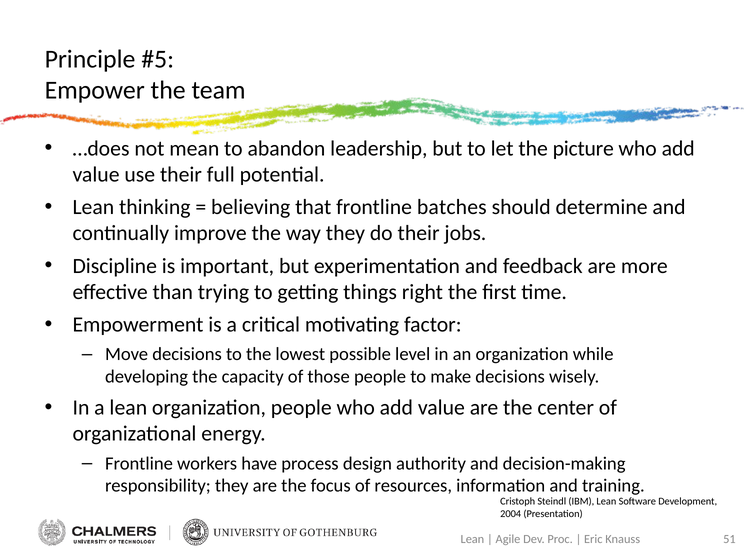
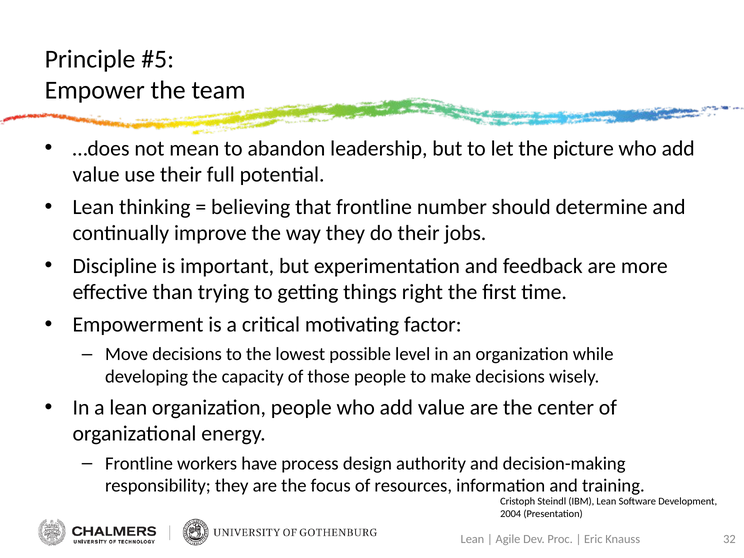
batches: batches -> number (452, 207)
51: 51 -> 32 (729, 539)
